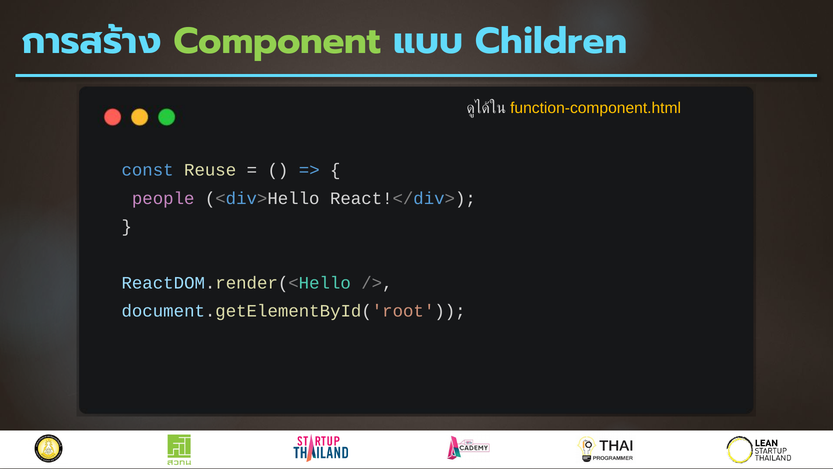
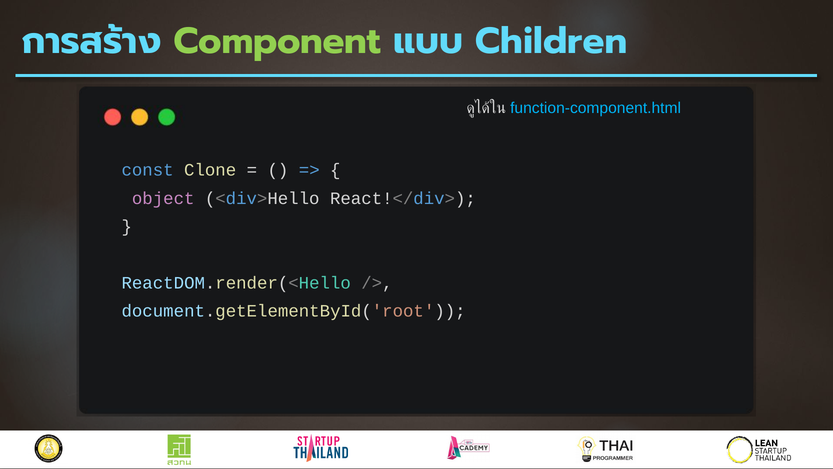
function-component.html colour: yellow -> light blue (596, 108)
Reuse: Reuse -> Clone (210, 170)
people: people -> object (163, 198)
